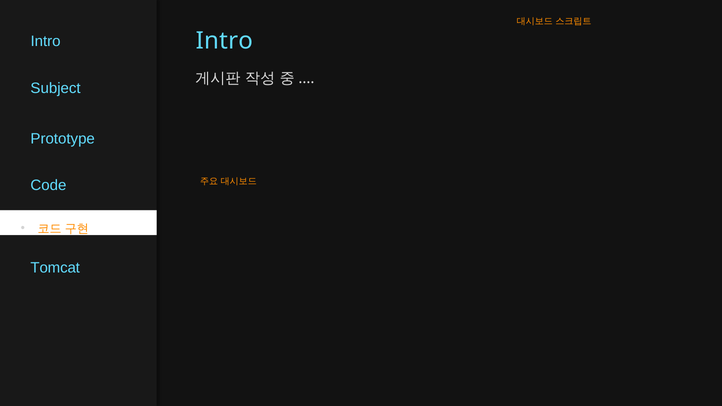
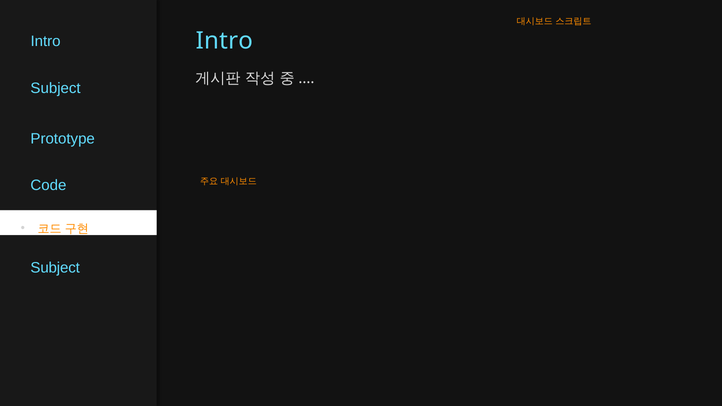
Tomcat: Tomcat -> Subject (55, 268)
